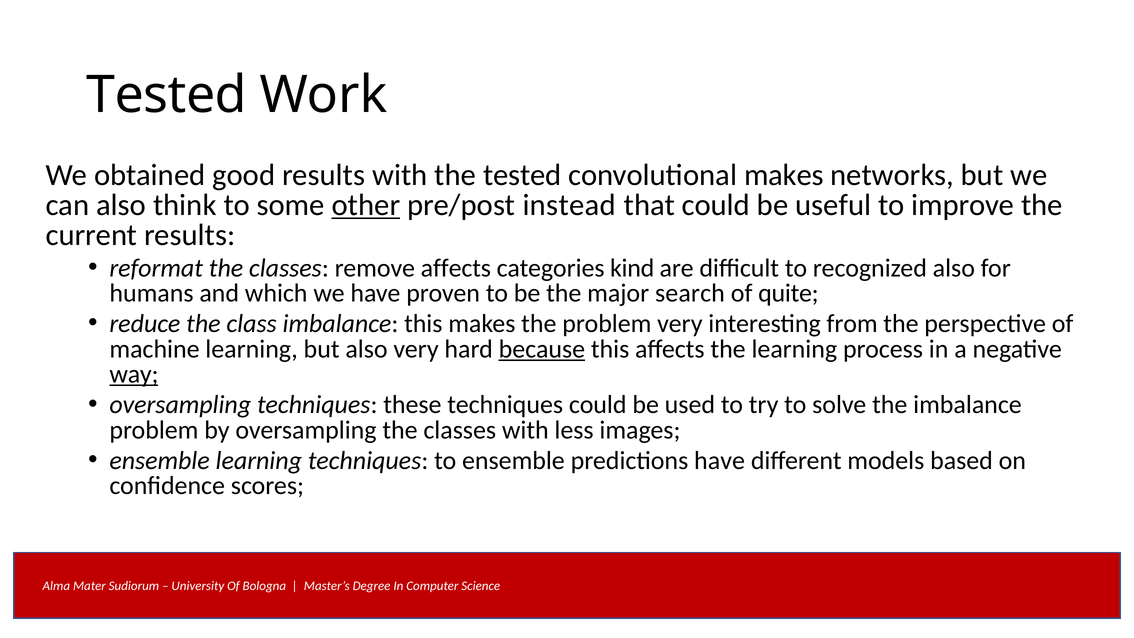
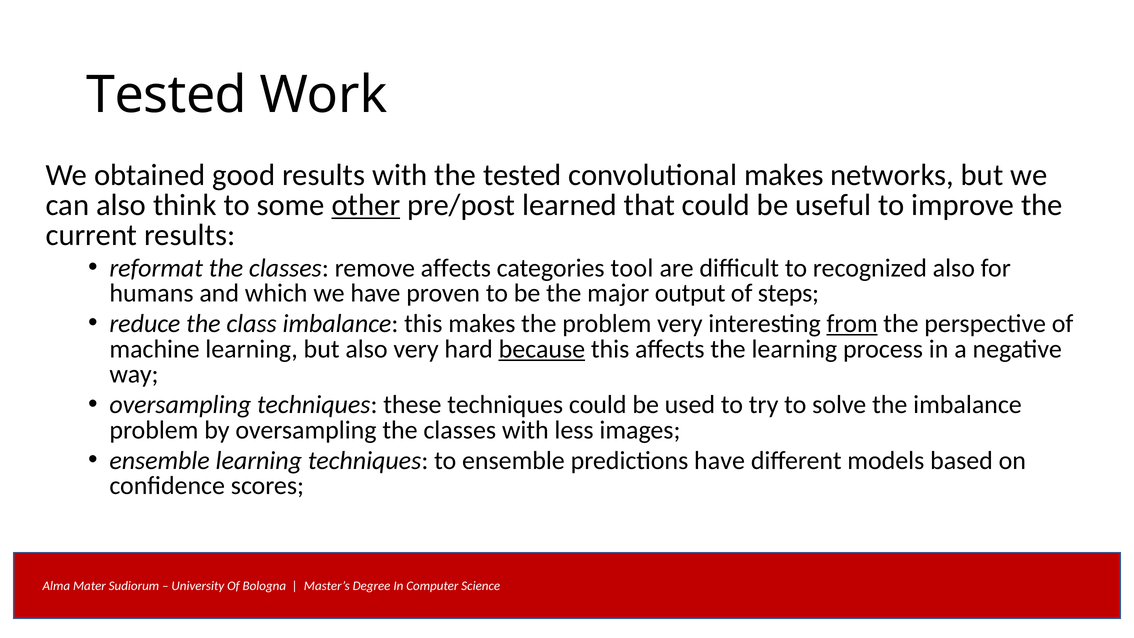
instead: instead -> learned (569, 205)
kind: kind -> tool (632, 268)
search: search -> output (690, 293)
quite: quite -> steps (788, 293)
from underline: none -> present (852, 324)
way underline: present -> none (134, 374)
